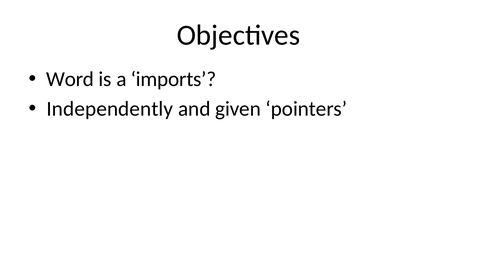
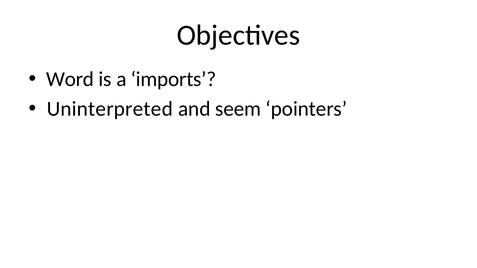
Independently: Independently -> Uninterpreted (110, 109)
given: given -> seem (238, 109)
